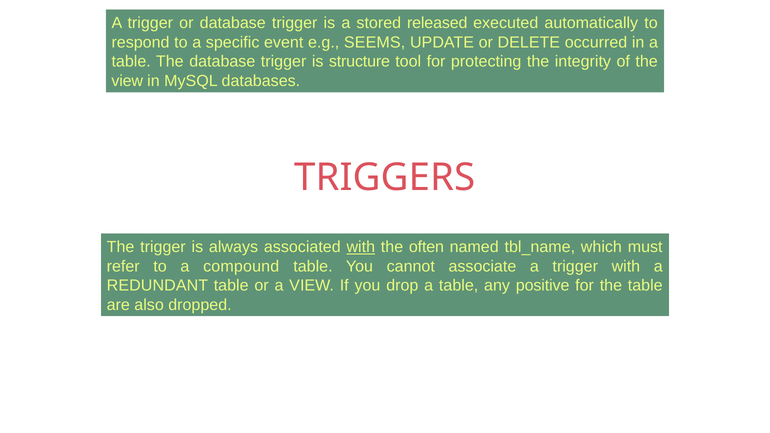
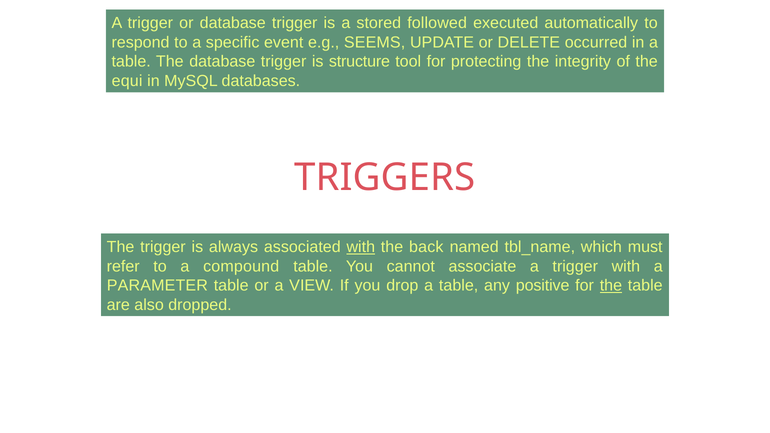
released: released -> followed (437, 23)
view: view -> equi (127, 81)
often: often -> back (426, 247)
REDUNDANT: REDUNDANT -> PARAMETER (157, 286)
the underline: none -> present (611, 286)
